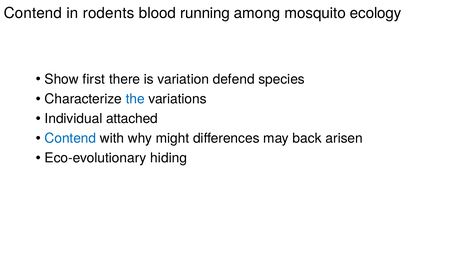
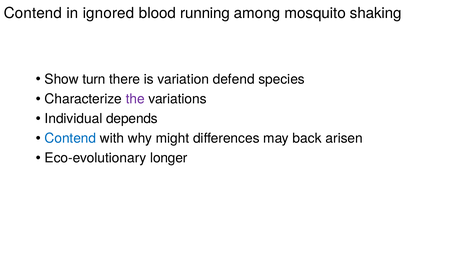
rodents: rodents -> ignored (109, 13)
ecology: ecology -> shaking (376, 13)
first: first -> turn (94, 79)
the colour: blue -> purple (135, 99)
attached: attached -> depends (132, 119)
hiding: hiding -> longer (169, 158)
